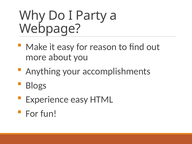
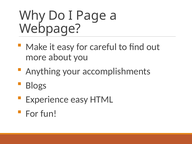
Party: Party -> Page (91, 16)
reason: reason -> careful (103, 47)
